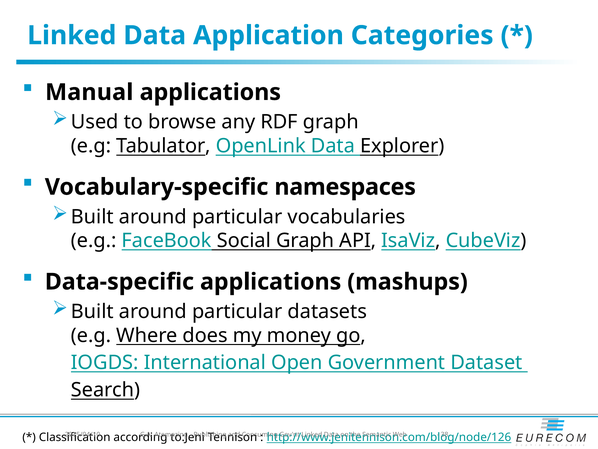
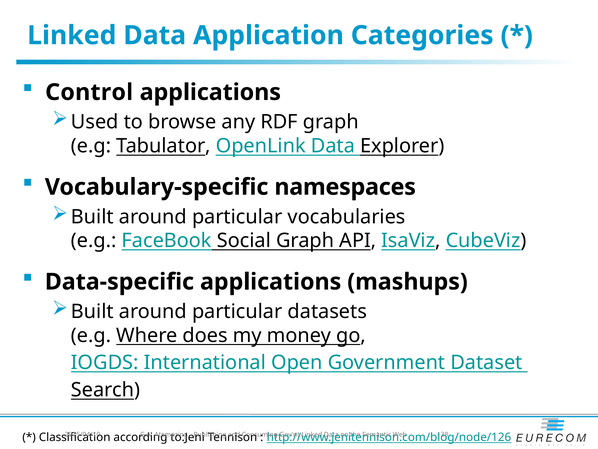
Manual: Manual -> Control (89, 92)
